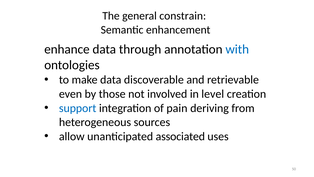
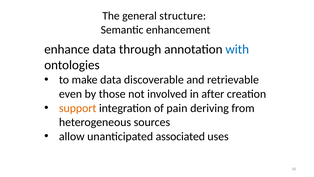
constrain: constrain -> structure (183, 16)
level: level -> after (213, 94)
support colour: blue -> orange (78, 108)
